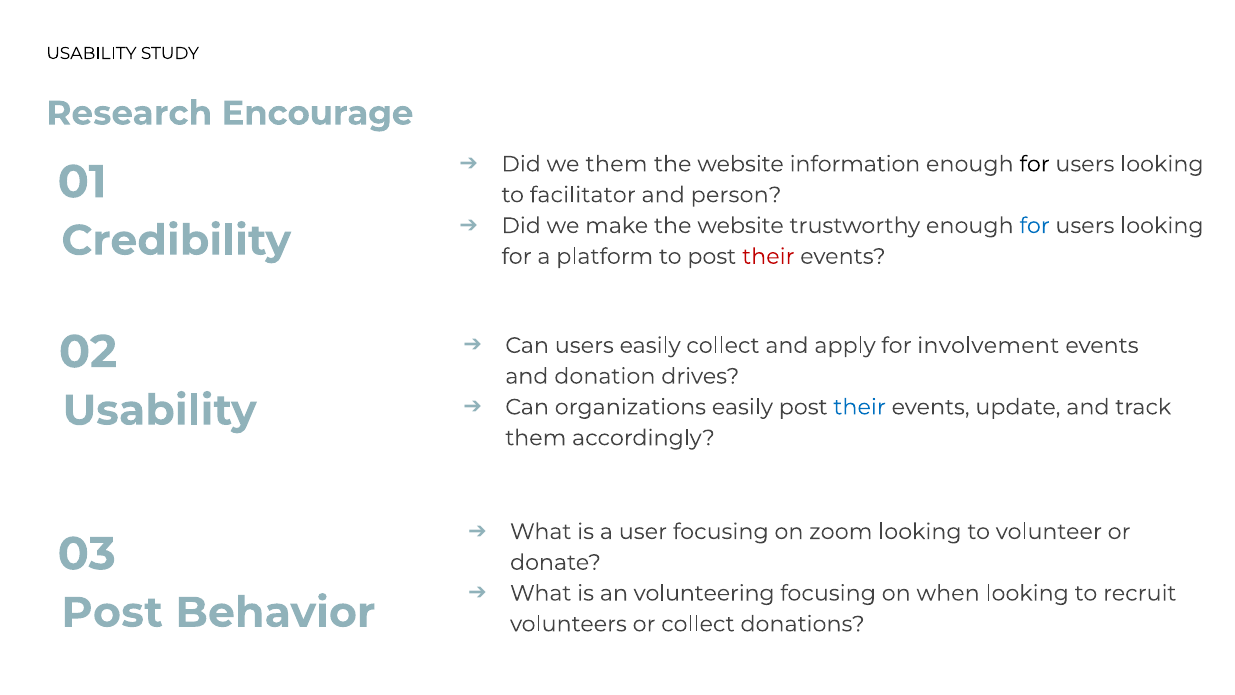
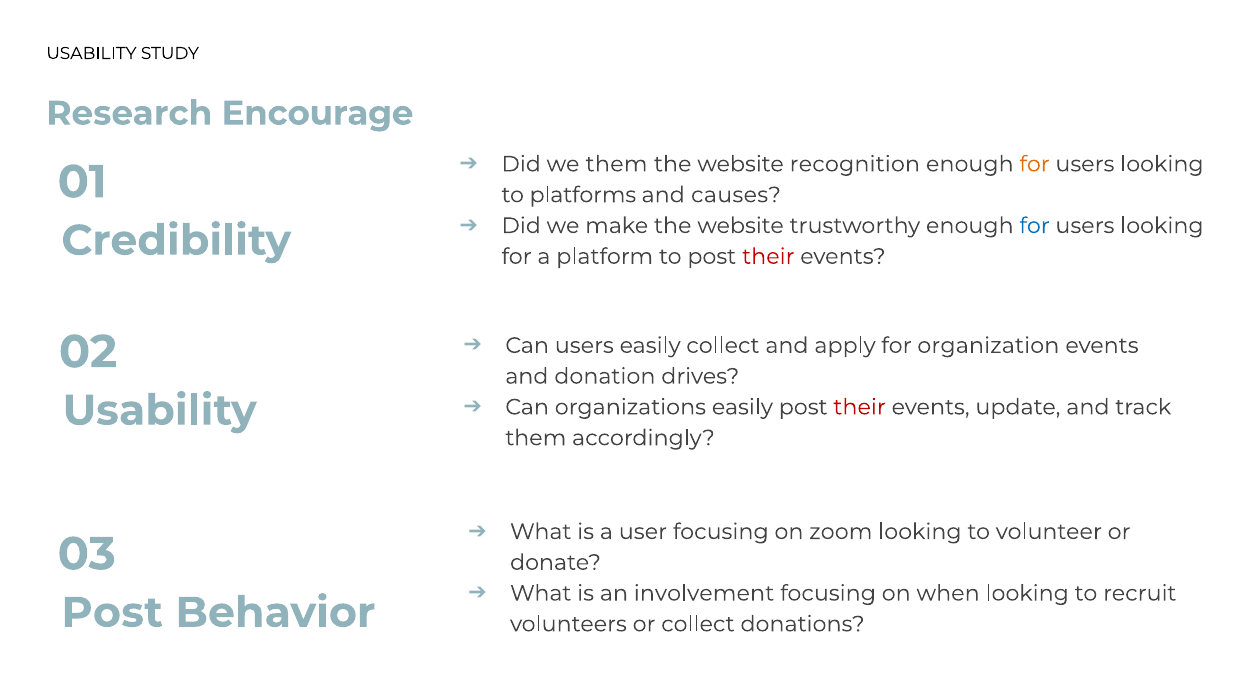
information: information -> recognition (855, 164)
for colour: black -> orange (1035, 164)
facilitator: facilitator -> platforms (583, 195)
person: person -> causes (736, 195)
involvement: involvement -> organization (988, 345)
their colour: blue -> red (860, 407)
volunteering: volunteering -> involvement (704, 593)
